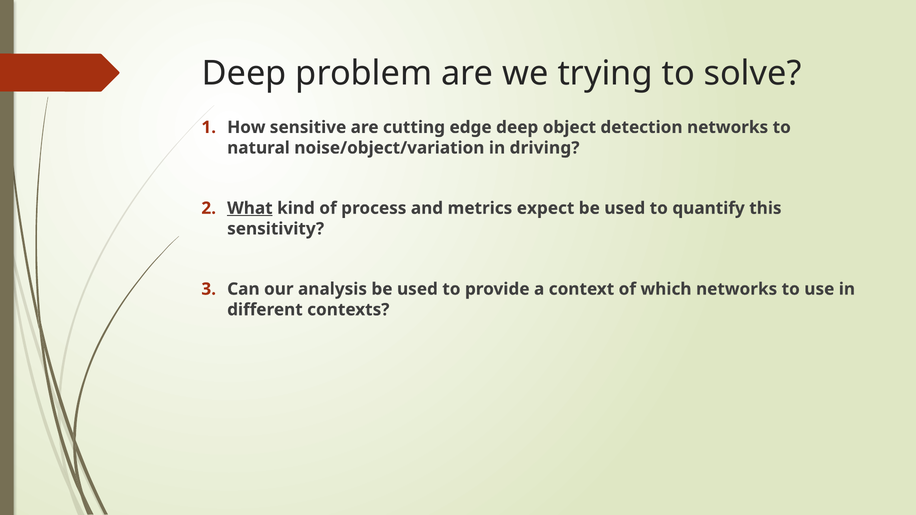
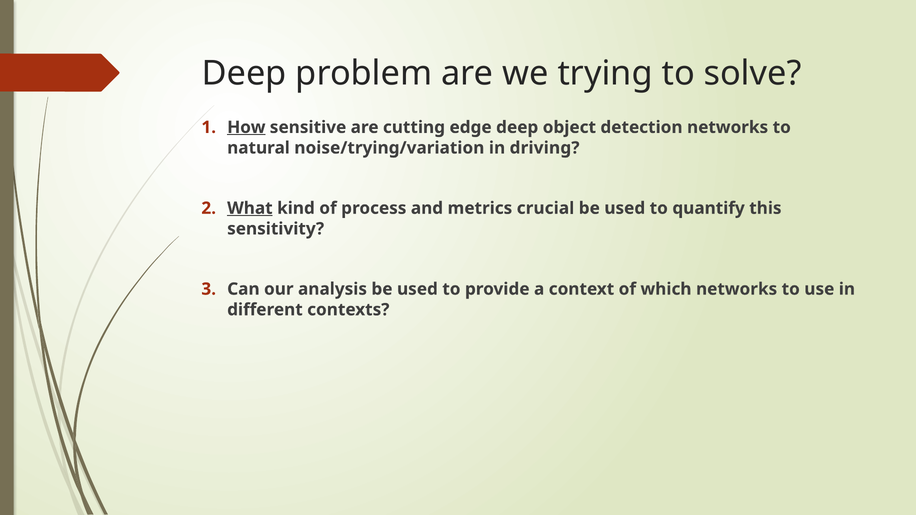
How underline: none -> present (246, 127)
noise/object/variation: noise/object/variation -> noise/trying/variation (389, 148)
expect: expect -> crucial (546, 208)
